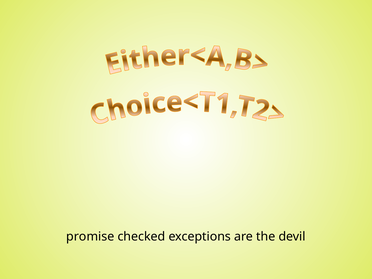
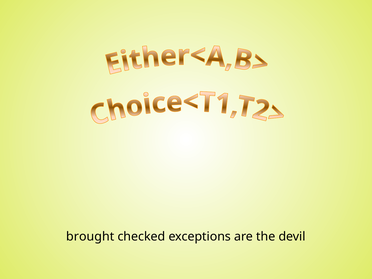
promise: promise -> brought (90, 236)
